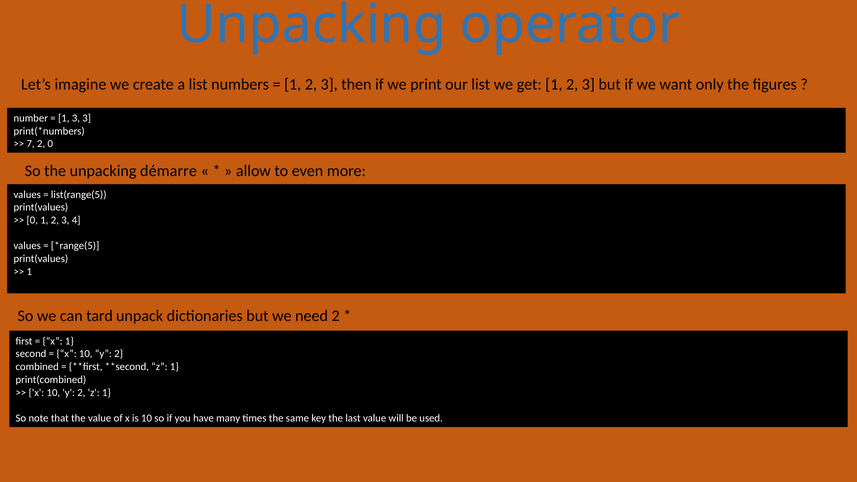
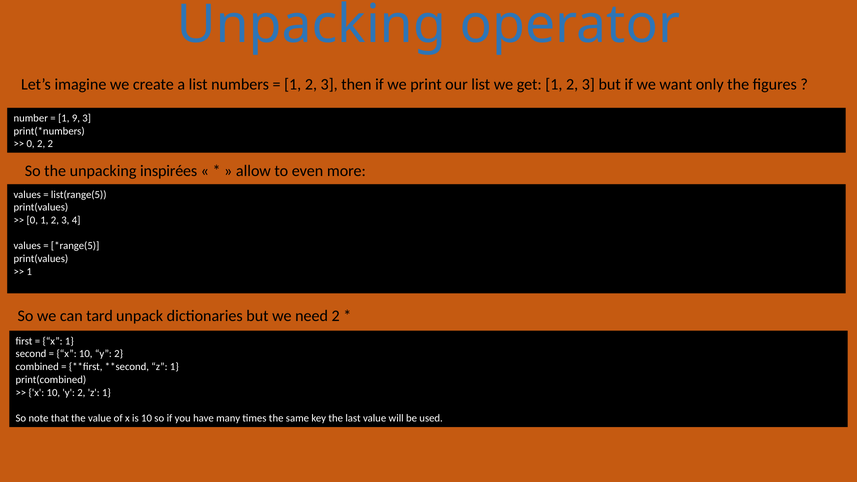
1 3: 3 -> 9 (76, 118)
7: 7 -> 0 (31, 144)
2 0: 0 -> 2 (50, 144)
démarre: démarre -> inspirées (169, 171)
